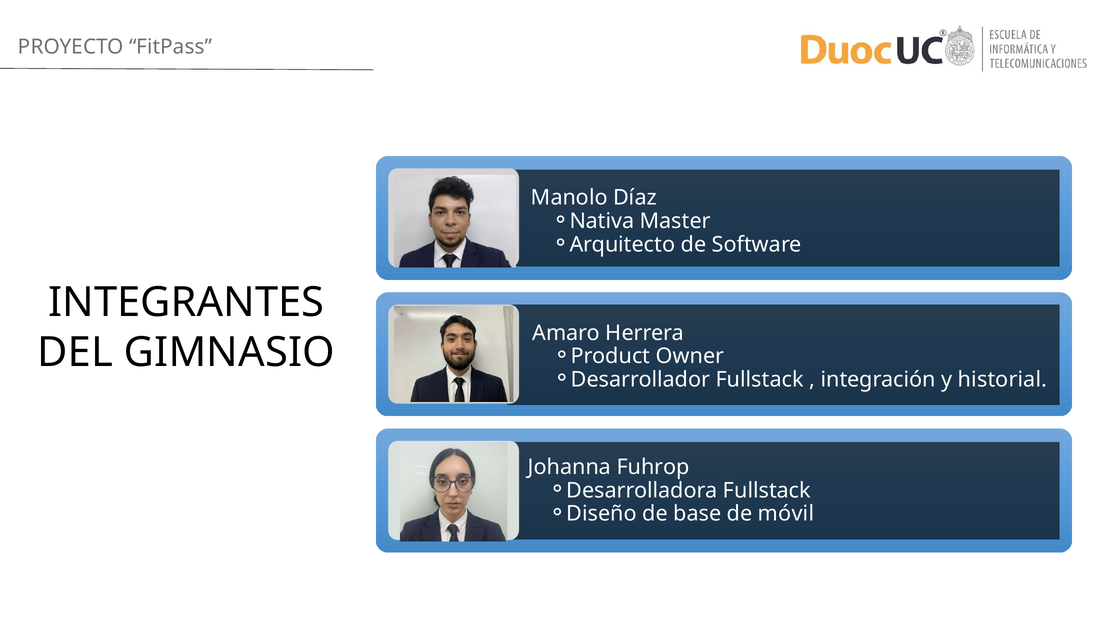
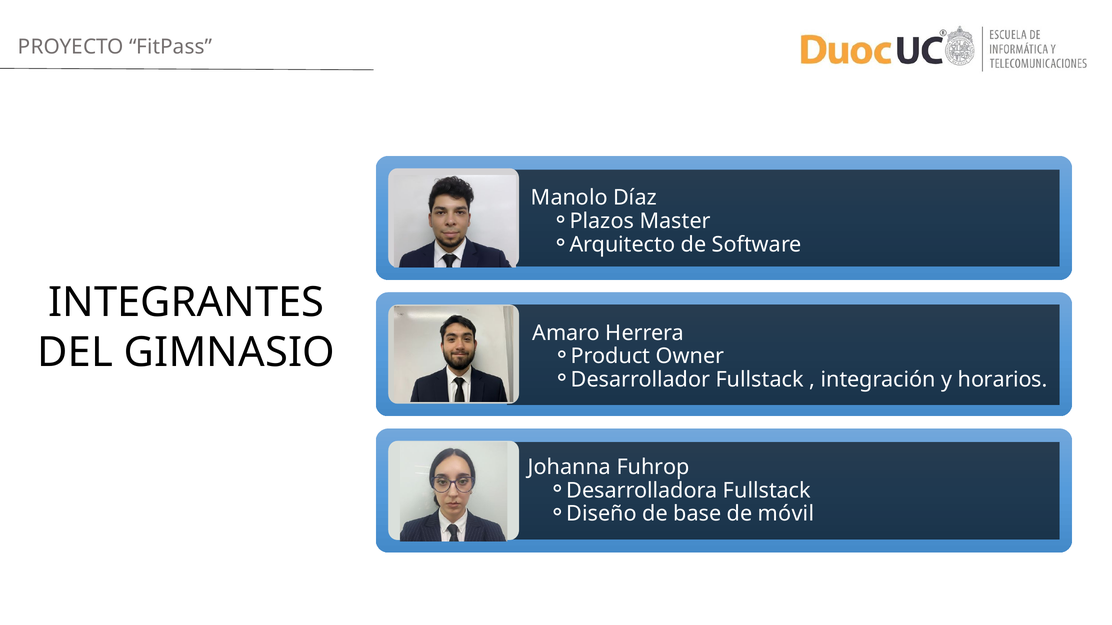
Nativa: Nativa -> Plazos (602, 221)
historial: historial -> horarios (1003, 380)
